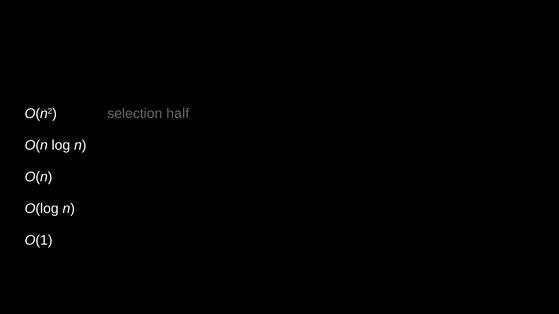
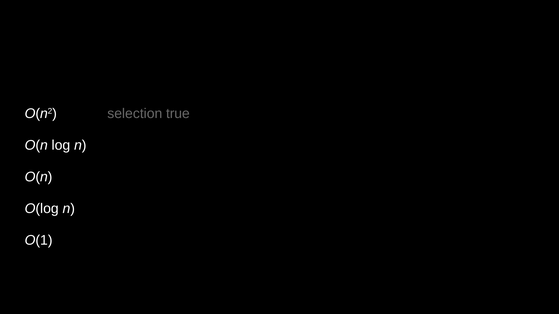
half: half -> true (178, 114)
